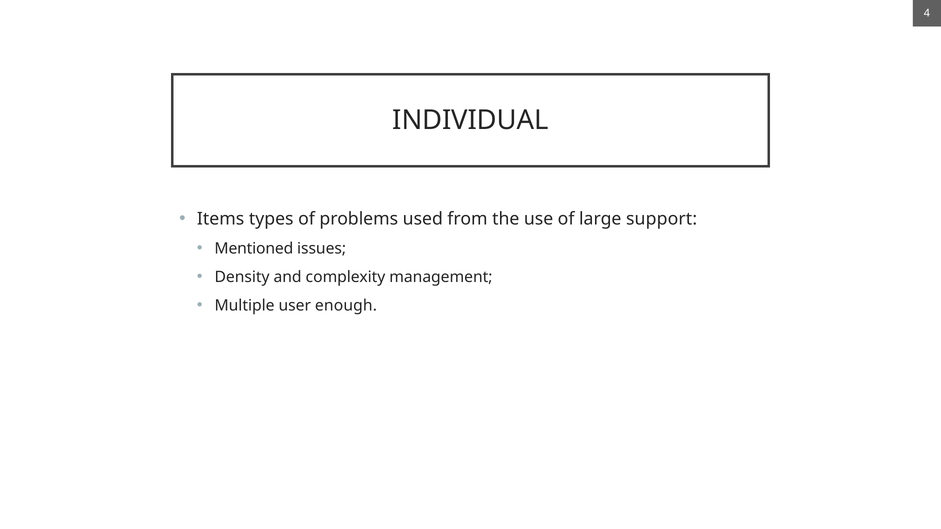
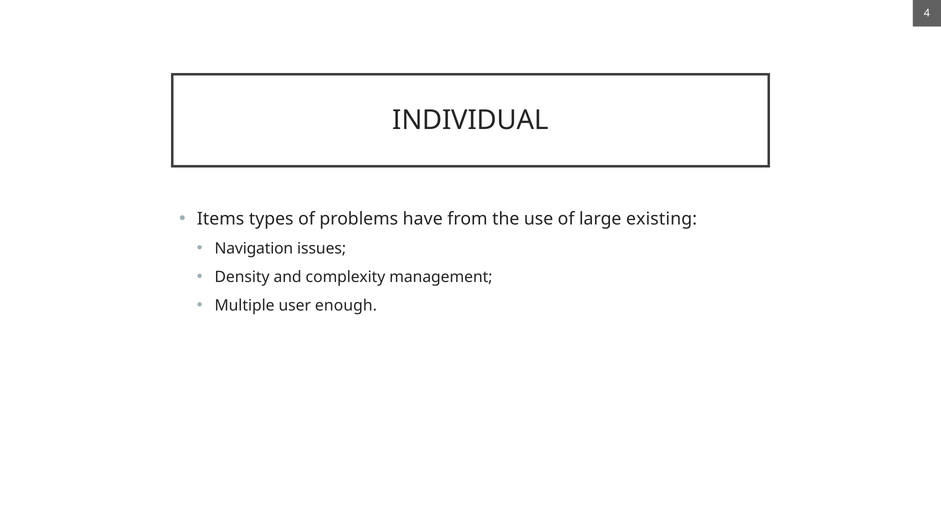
used: used -> have (423, 219)
support: support -> existing (662, 219)
Mentioned: Mentioned -> Navigation (254, 249)
